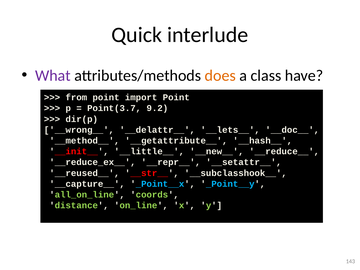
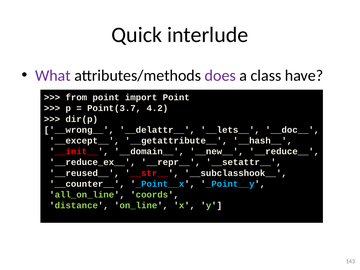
does colour: orange -> purple (220, 76)
9.2: 9.2 -> 4.2 (157, 108)
__method__: __method__ -> __except__ (84, 141)
__little__: __little__ -> __domain__ (149, 151)
__capture__: __capture__ -> __counter__ (87, 184)
